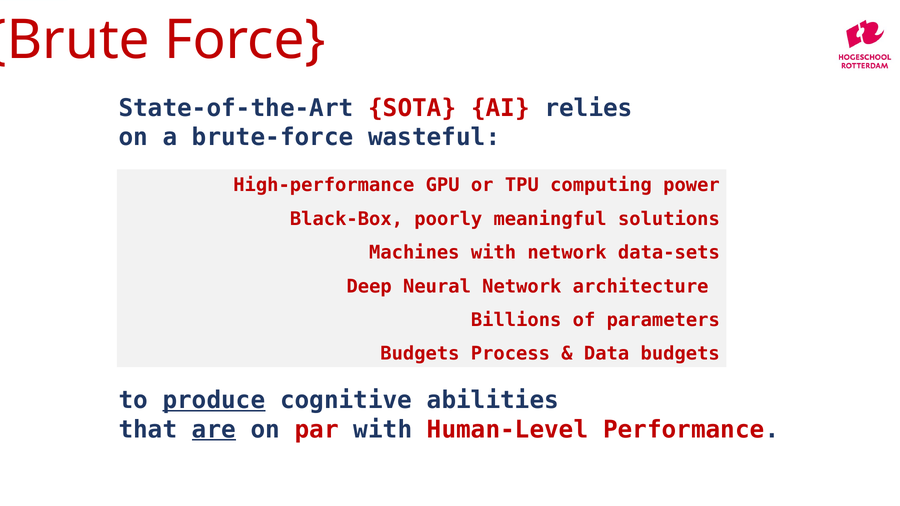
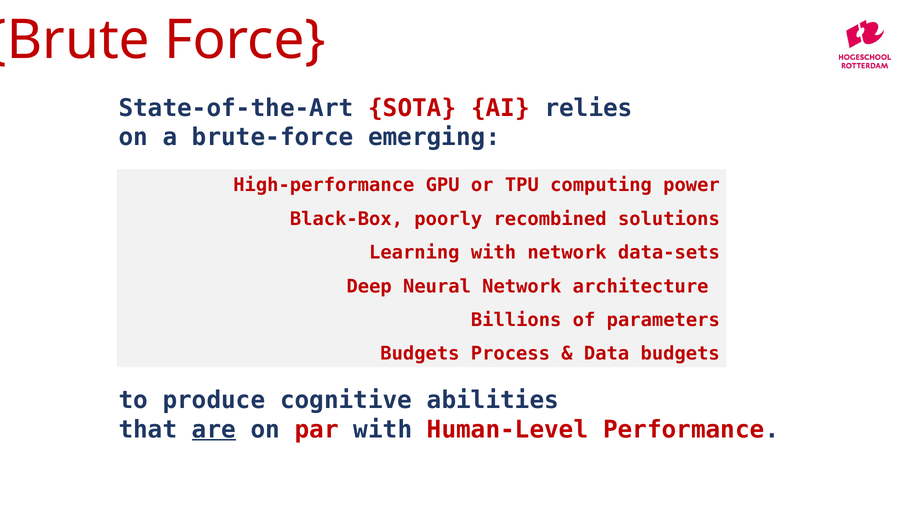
wasteful: wasteful -> emerging (434, 137)
meaningful: meaningful -> recombined (550, 219)
Machines: Machines -> Learning (414, 253)
produce underline: present -> none (214, 400)
